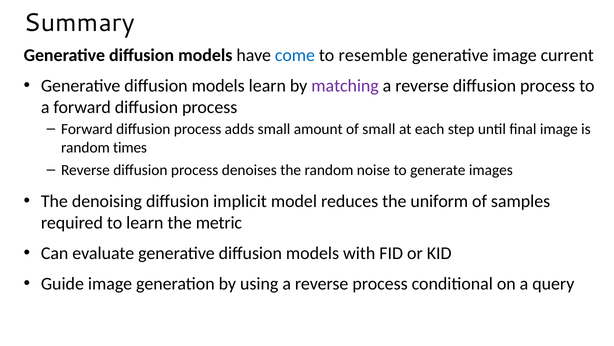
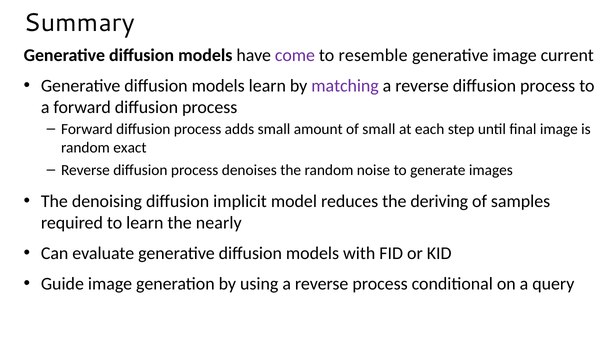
come colour: blue -> purple (295, 55)
times: times -> exact (130, 147)
uniform: uniform -> deriving (439, 201)
metric: metric -> nearly (219, 222)
